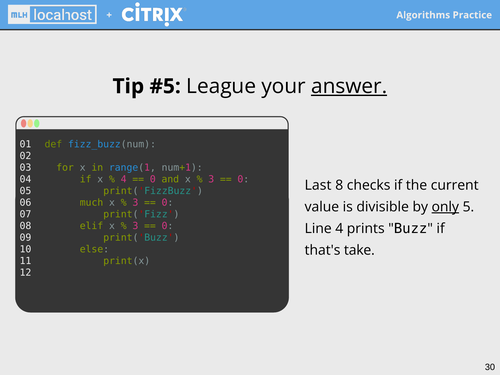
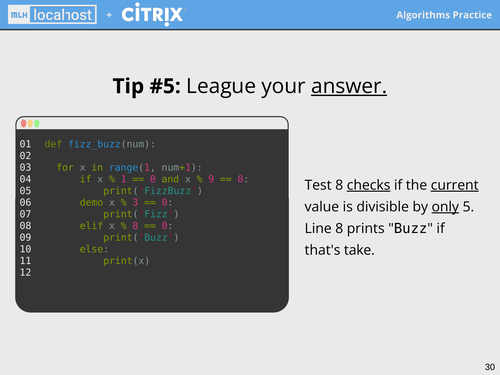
4: 4 -> 1 (124, 179)
3: 3 -> 9 (211, 179)
Last: Last -> Test (318, 185)
checks underline: none -> present (369, 185)
current underline: none -> present (455, 185)
much: much -> demo (92, 203)
3: 3 -> 8 (135, 226)
Line 4: 4 -> 8 (339, 229)
